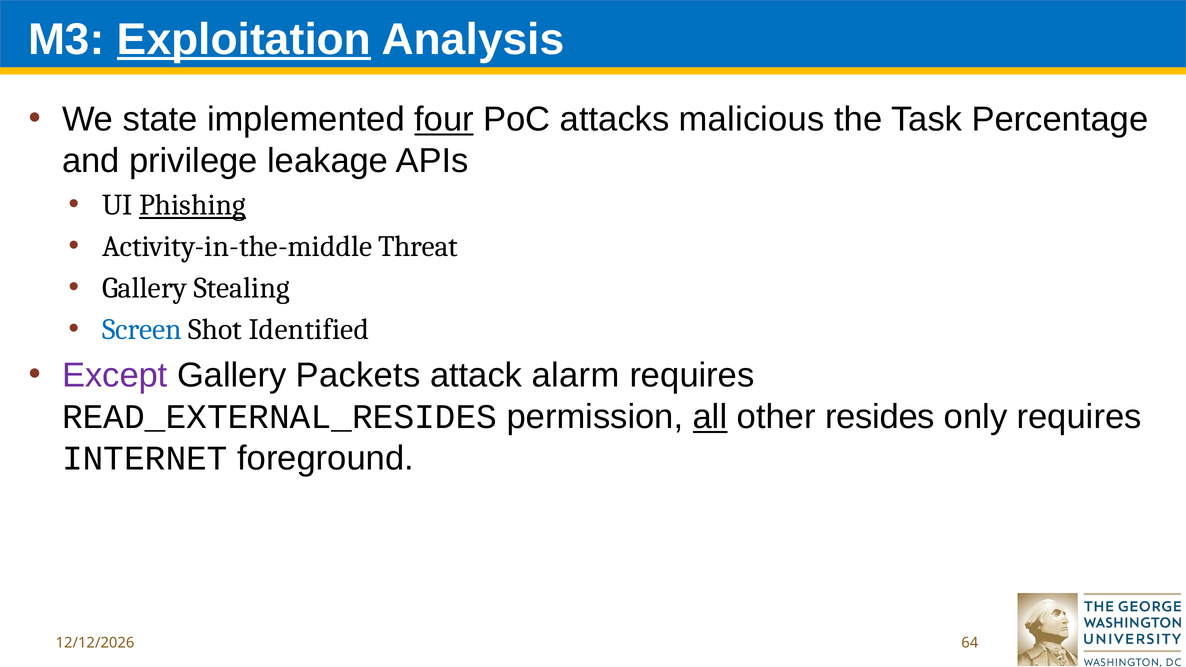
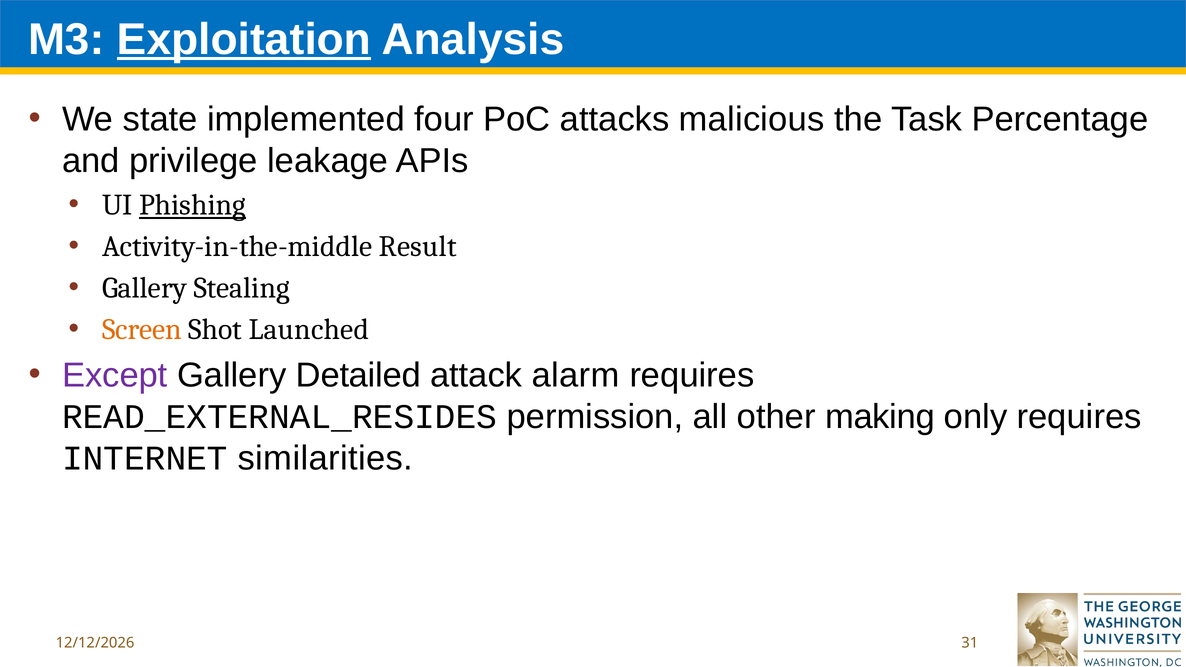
four underline: present -> none (444, 119)
Threat: Threat -> Result (418, 247)
Screen colour: blue -> orange (142, 330)
Identified: Identified -> Launched (309, 330)
Packets: Packets -> Detailed (358, 375)
all underline: present -> none (710, 417)
resides: resides -> making (880, 417)
foreground: foreground -> similarities (325, 459)
64: 64 -> 31 (970, 643)
